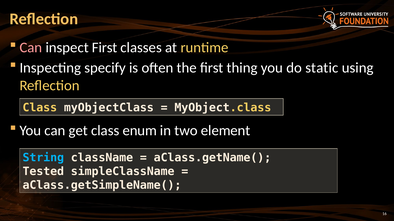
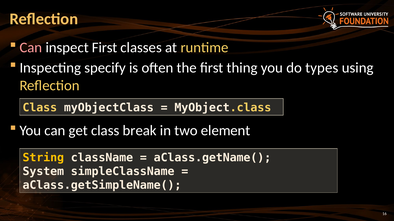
static: static -> types (322, 68)
enum: enum -> break (140, 131)
String colour: light blue -> yellow (43, 158)
Tested: Tested -> System (43, 172)
